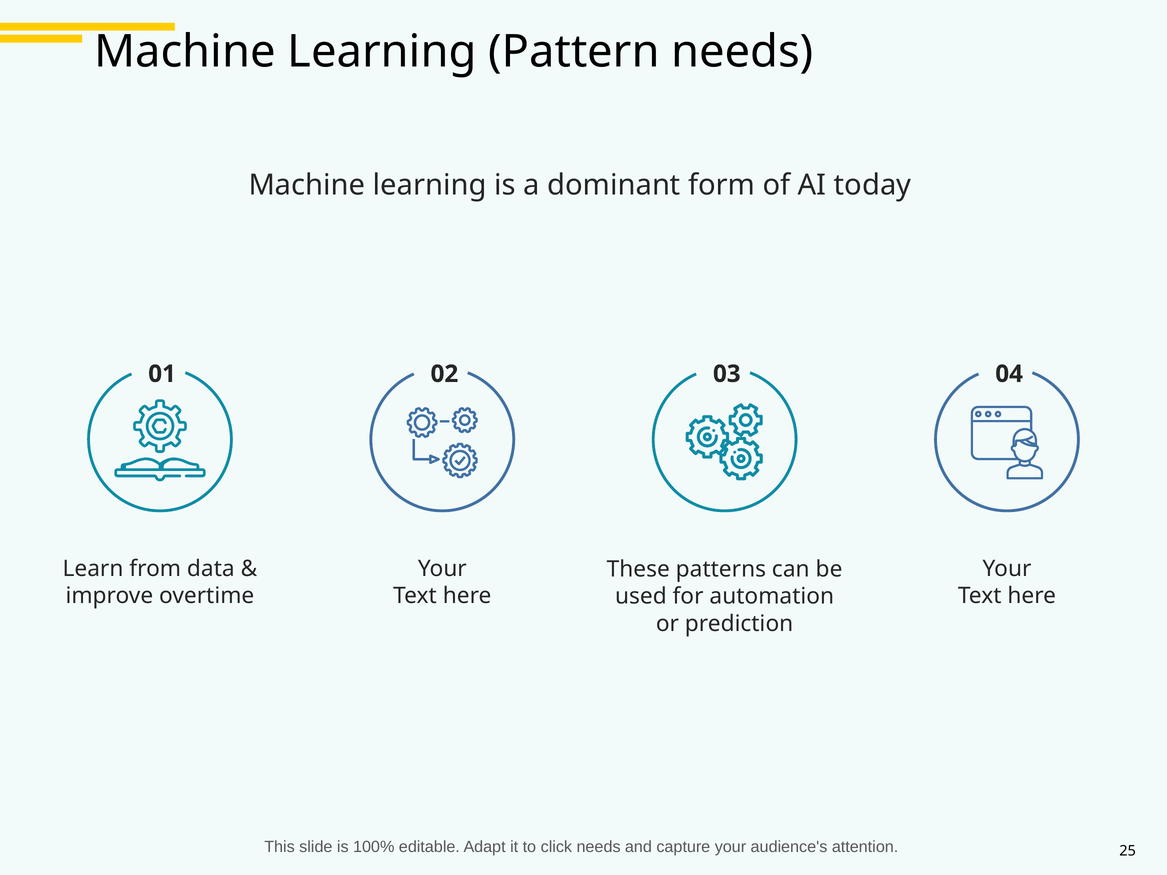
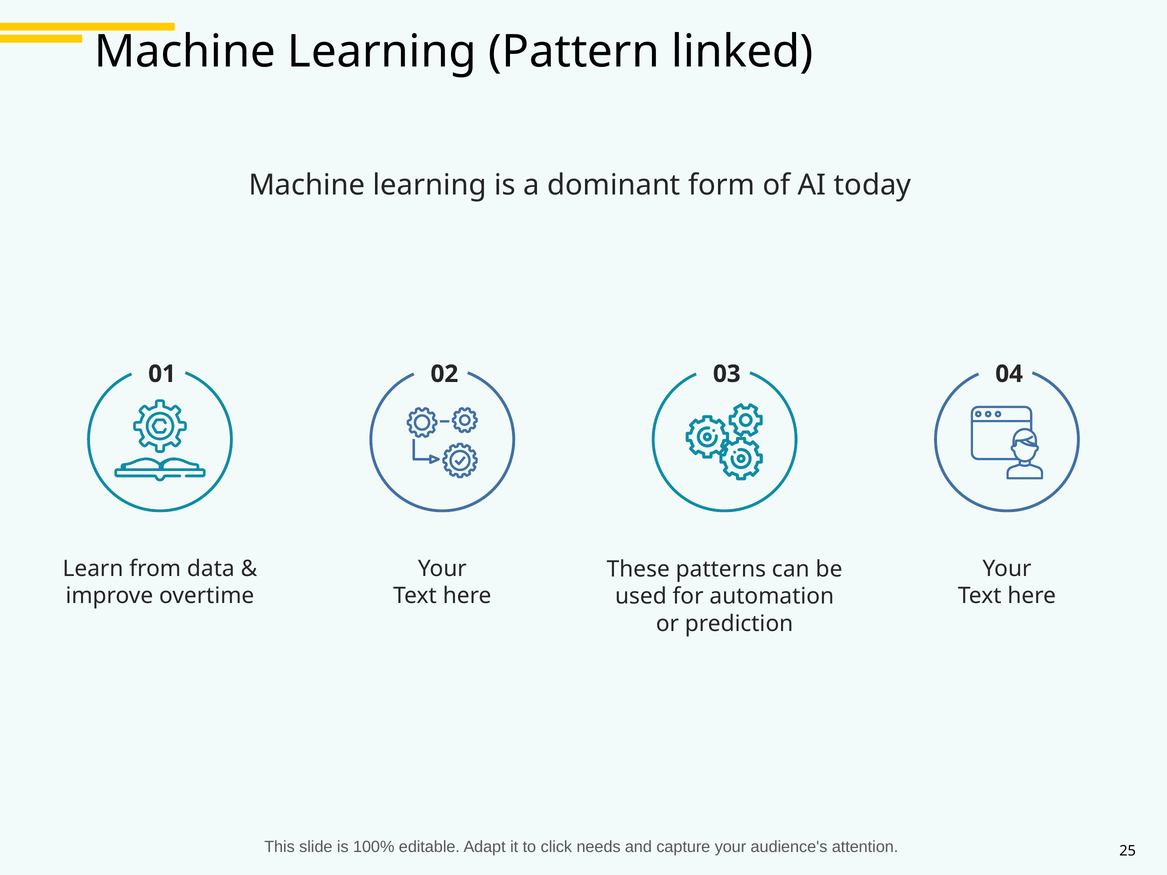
Pattern needs: needs -> linked (742, 52)
